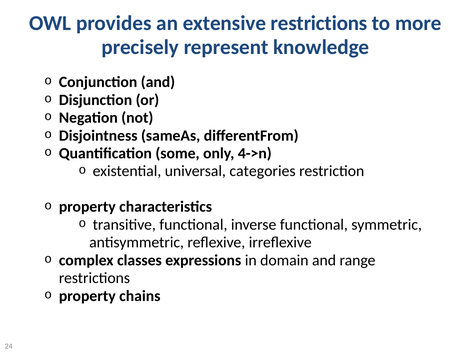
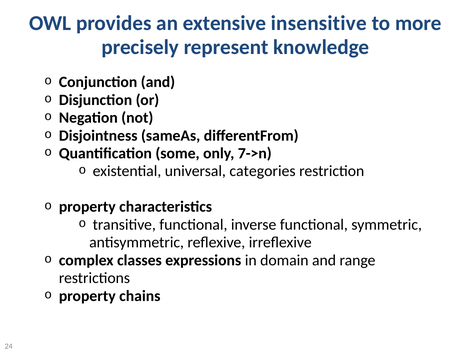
extensive restrictions: restrictions -> insensitive (319, 23)
4->n: 4->n -> 7->n (255, 154)
